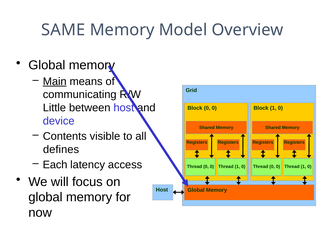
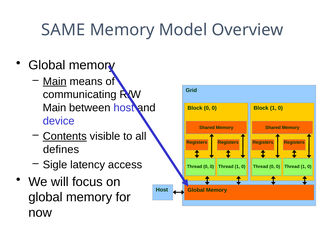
Little: Little -> Main (54, 108)
Contents underline: none -> present (65, 136)
Each: Each -> Sigle (55, 165)
